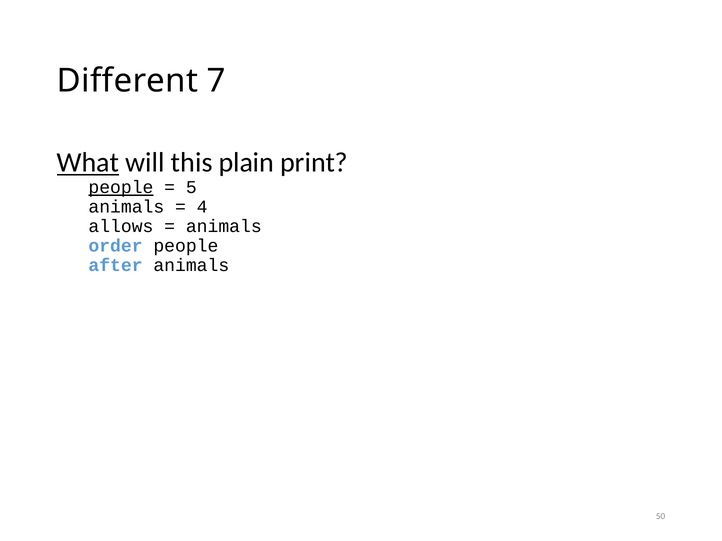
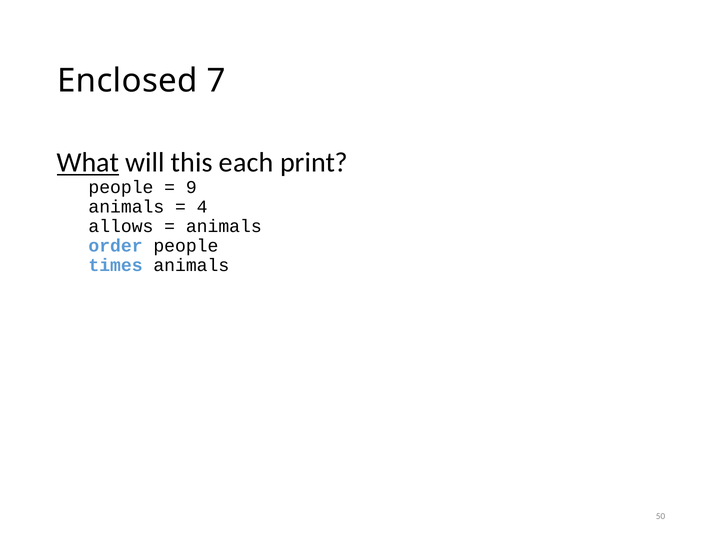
Different: Different -> Enclosed (127, 81)
plain: plain -> each (246, 163)
people underline: present -> none (121, 188)
5: 5 -> 9 (191, 188)
after: after -> times (116, 266)
